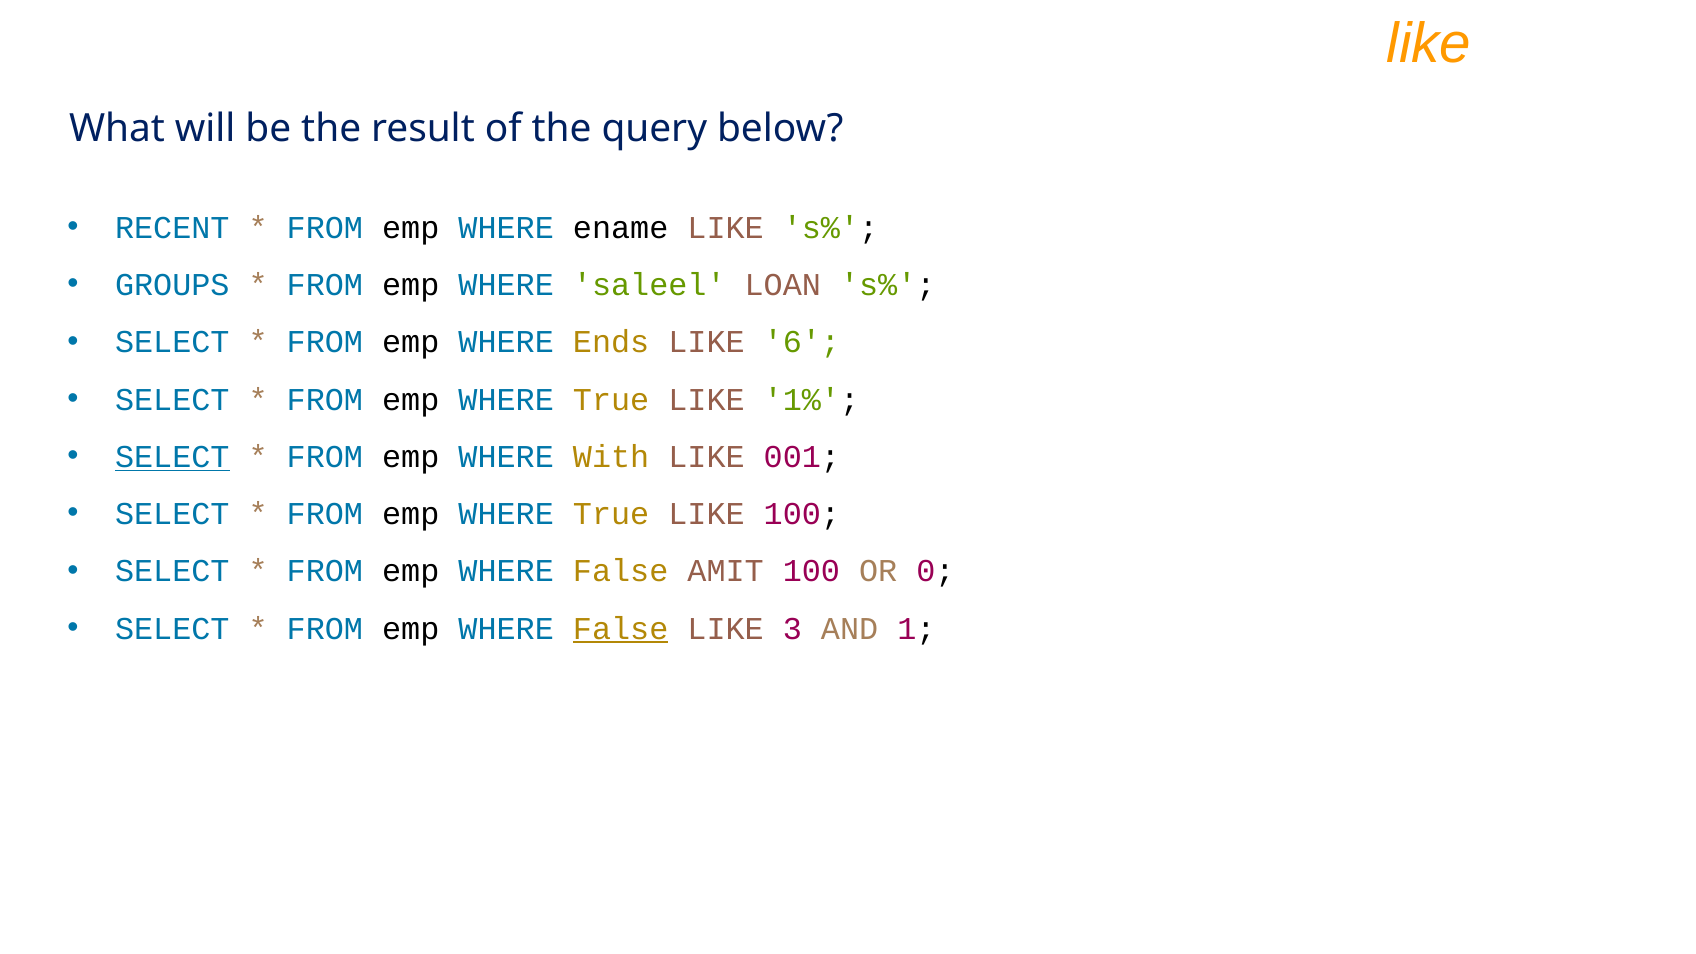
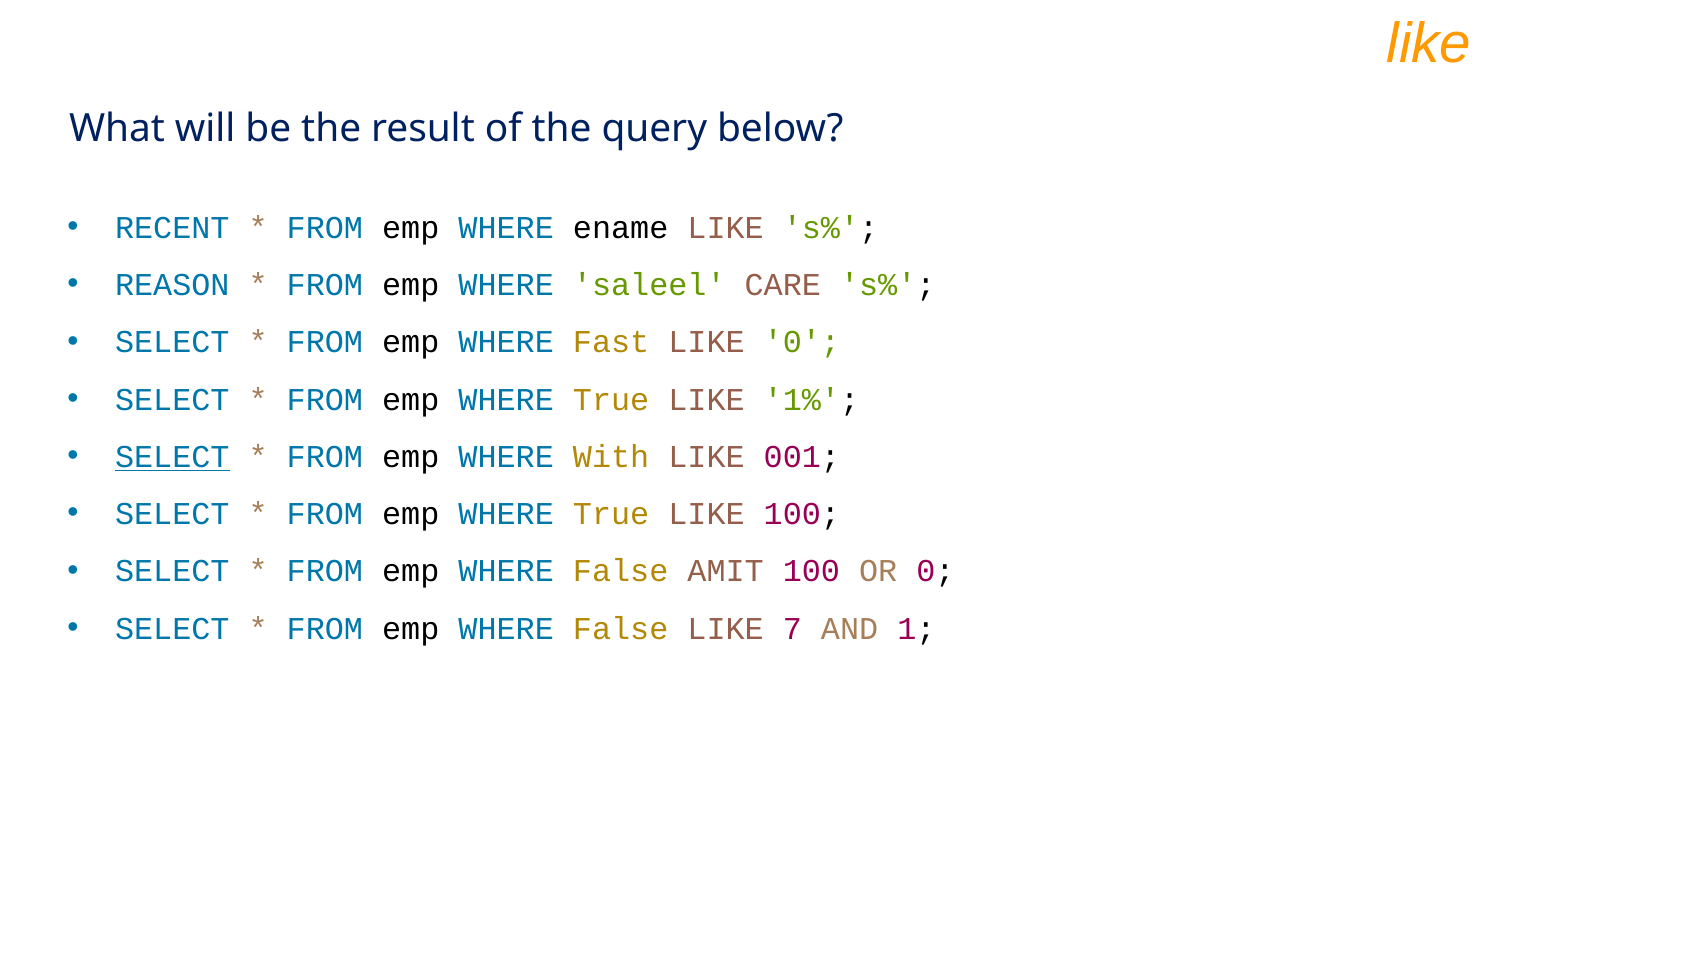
GROUPS: GROUPS -> REASON (172, 285)
LOAN: LOAN -> CARE (783, 285)
Ends: Ends -> Fast (611, 342)
LIKE 6: 6 -> 0 (802, 342)
False underline: present -> none (621, 629)
3: 3 -> 7 (792, 629)
